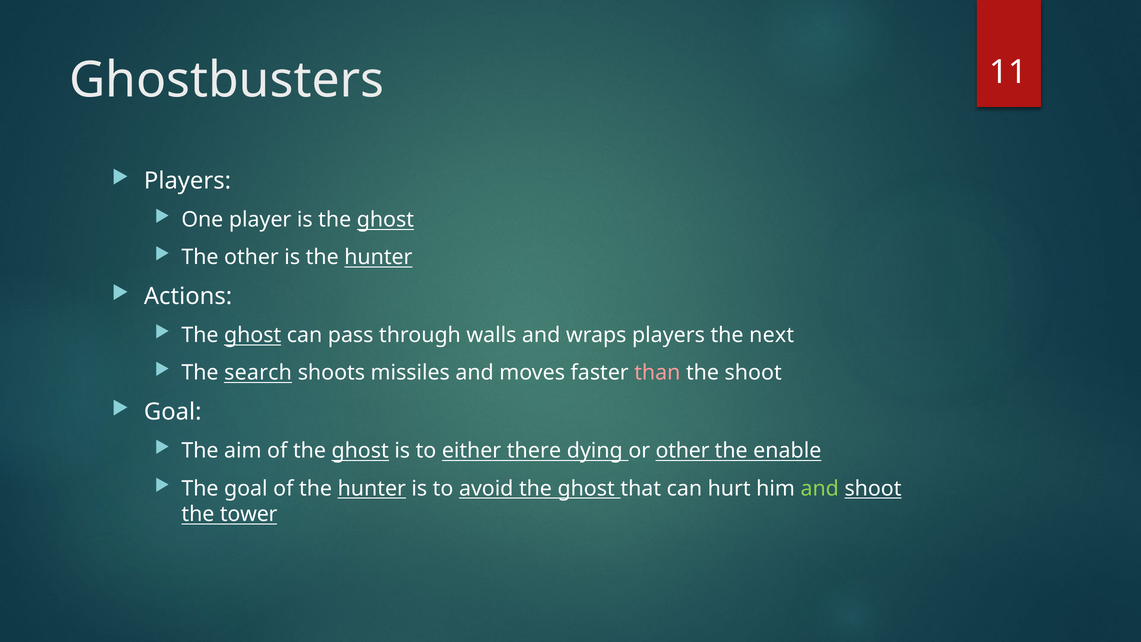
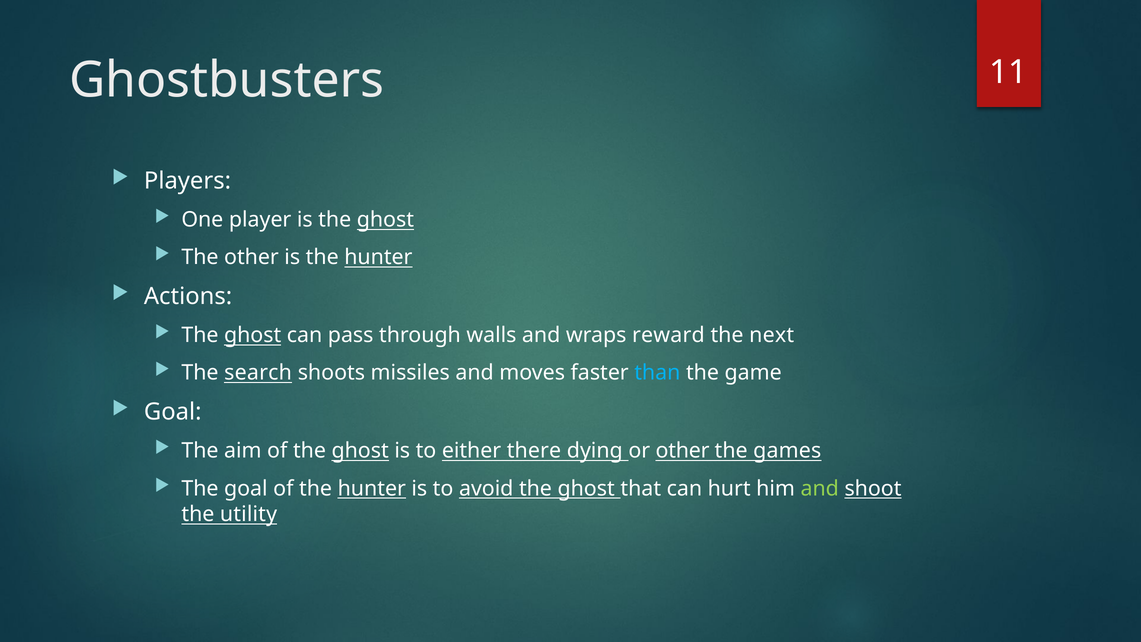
wraps players: players -> reward (668, 335)
than colour: pink -> light blue (657, 373)
the shoot: shoot -> game (753, 373)
enable: enable -> games (787, 451)
tower: tower -> utility (248, 514)
